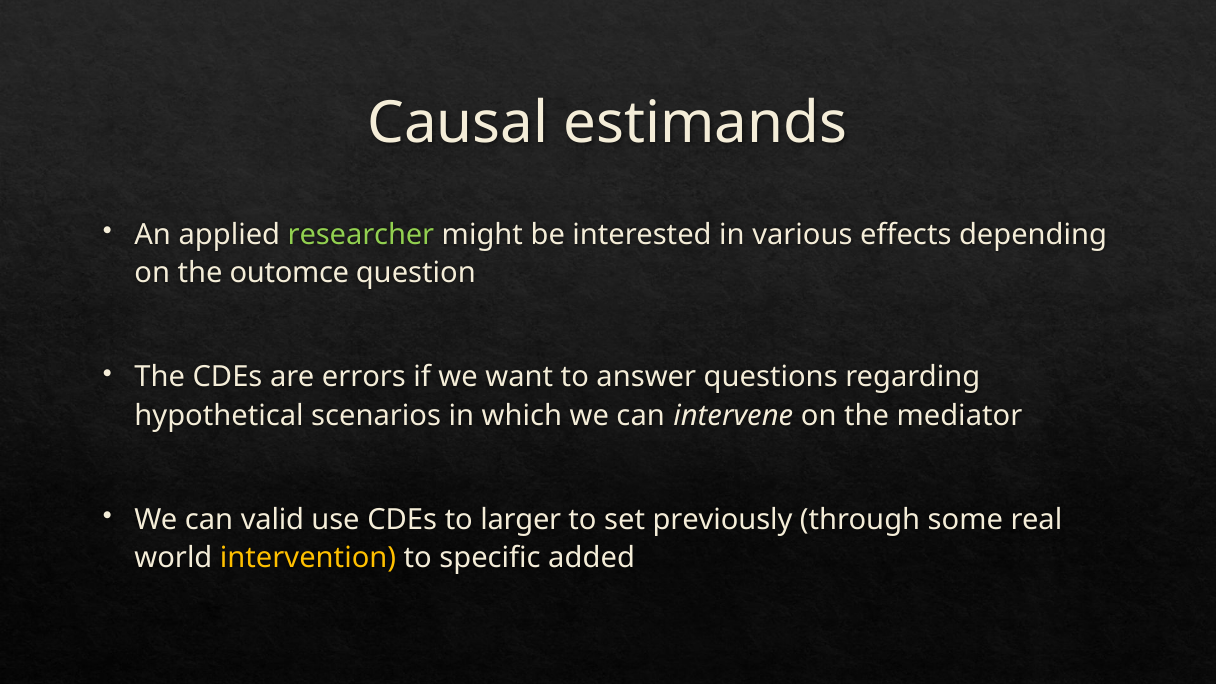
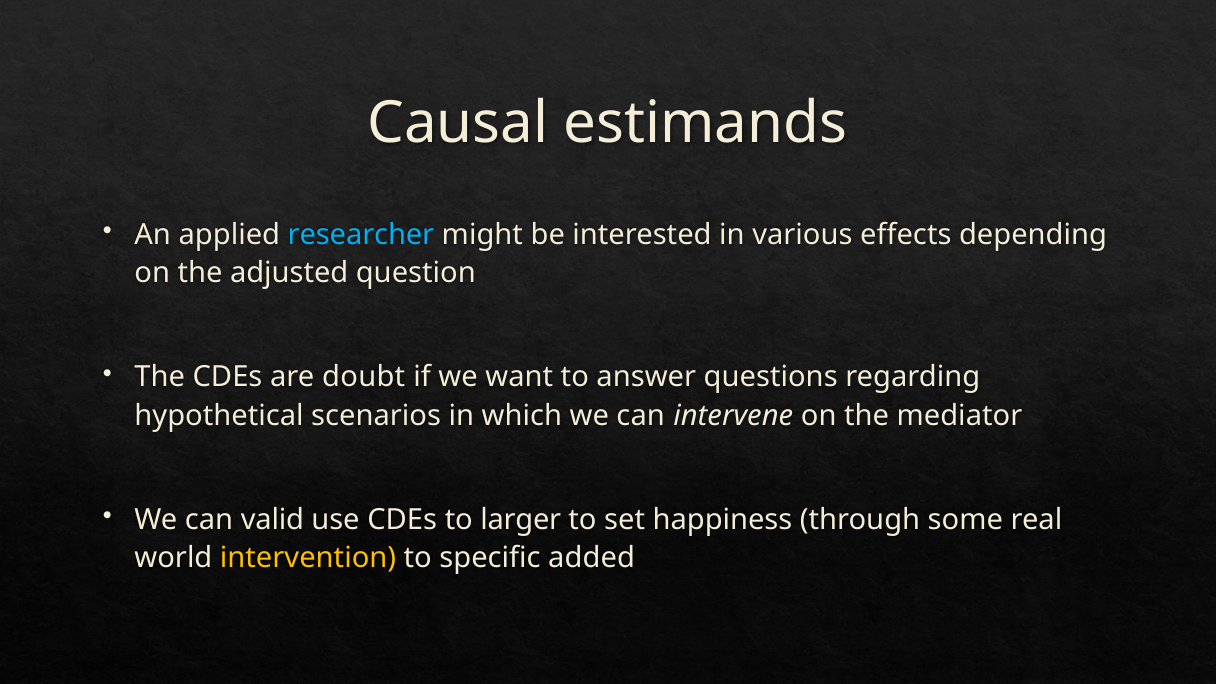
researcher colour: light green -> light blue (361, 235)
outomce: outomce -> adjusted (289, 273)
errors: errors -> doubt (364, 377)
previously: previously -> happiness (722, 520)
